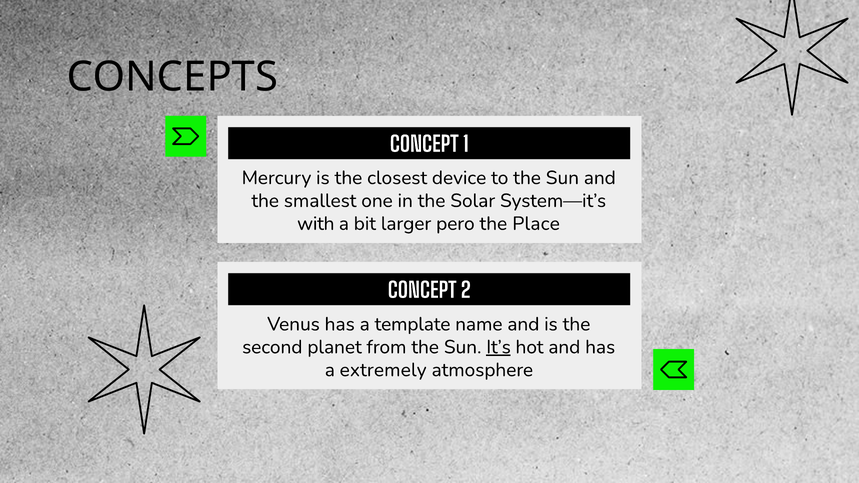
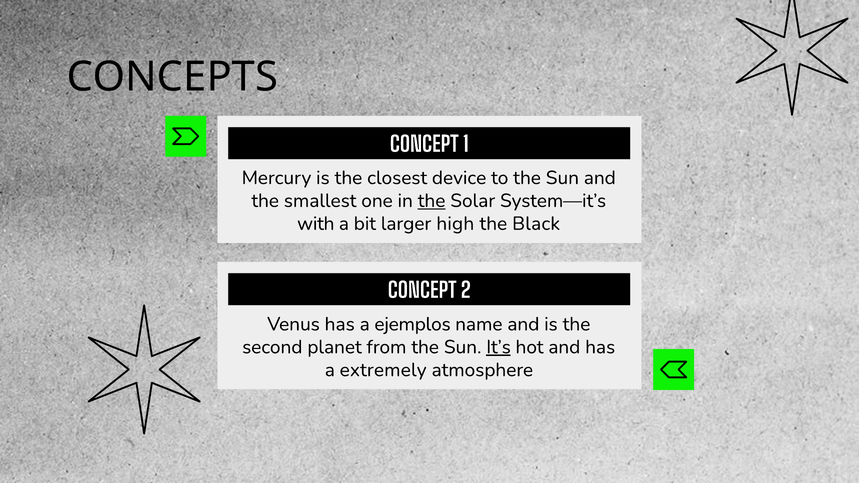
the underline: none -> present (432, 201)
pero: pero -> high (455, 224)
Place: Place -> Black (536, 224)
template: template -> ejemplos (413, 324)
